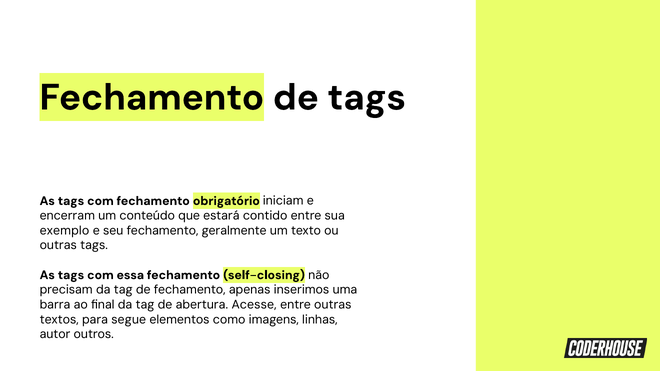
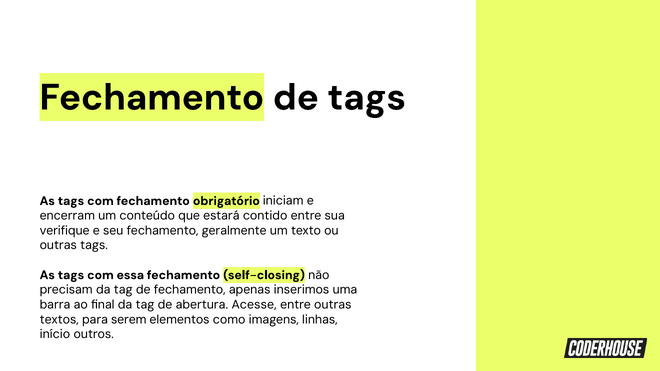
exemplo: exemplo -> verifique (65, 231)
segue: segue -> serem (129, 320)
autor: autor -> início (55, 335)
